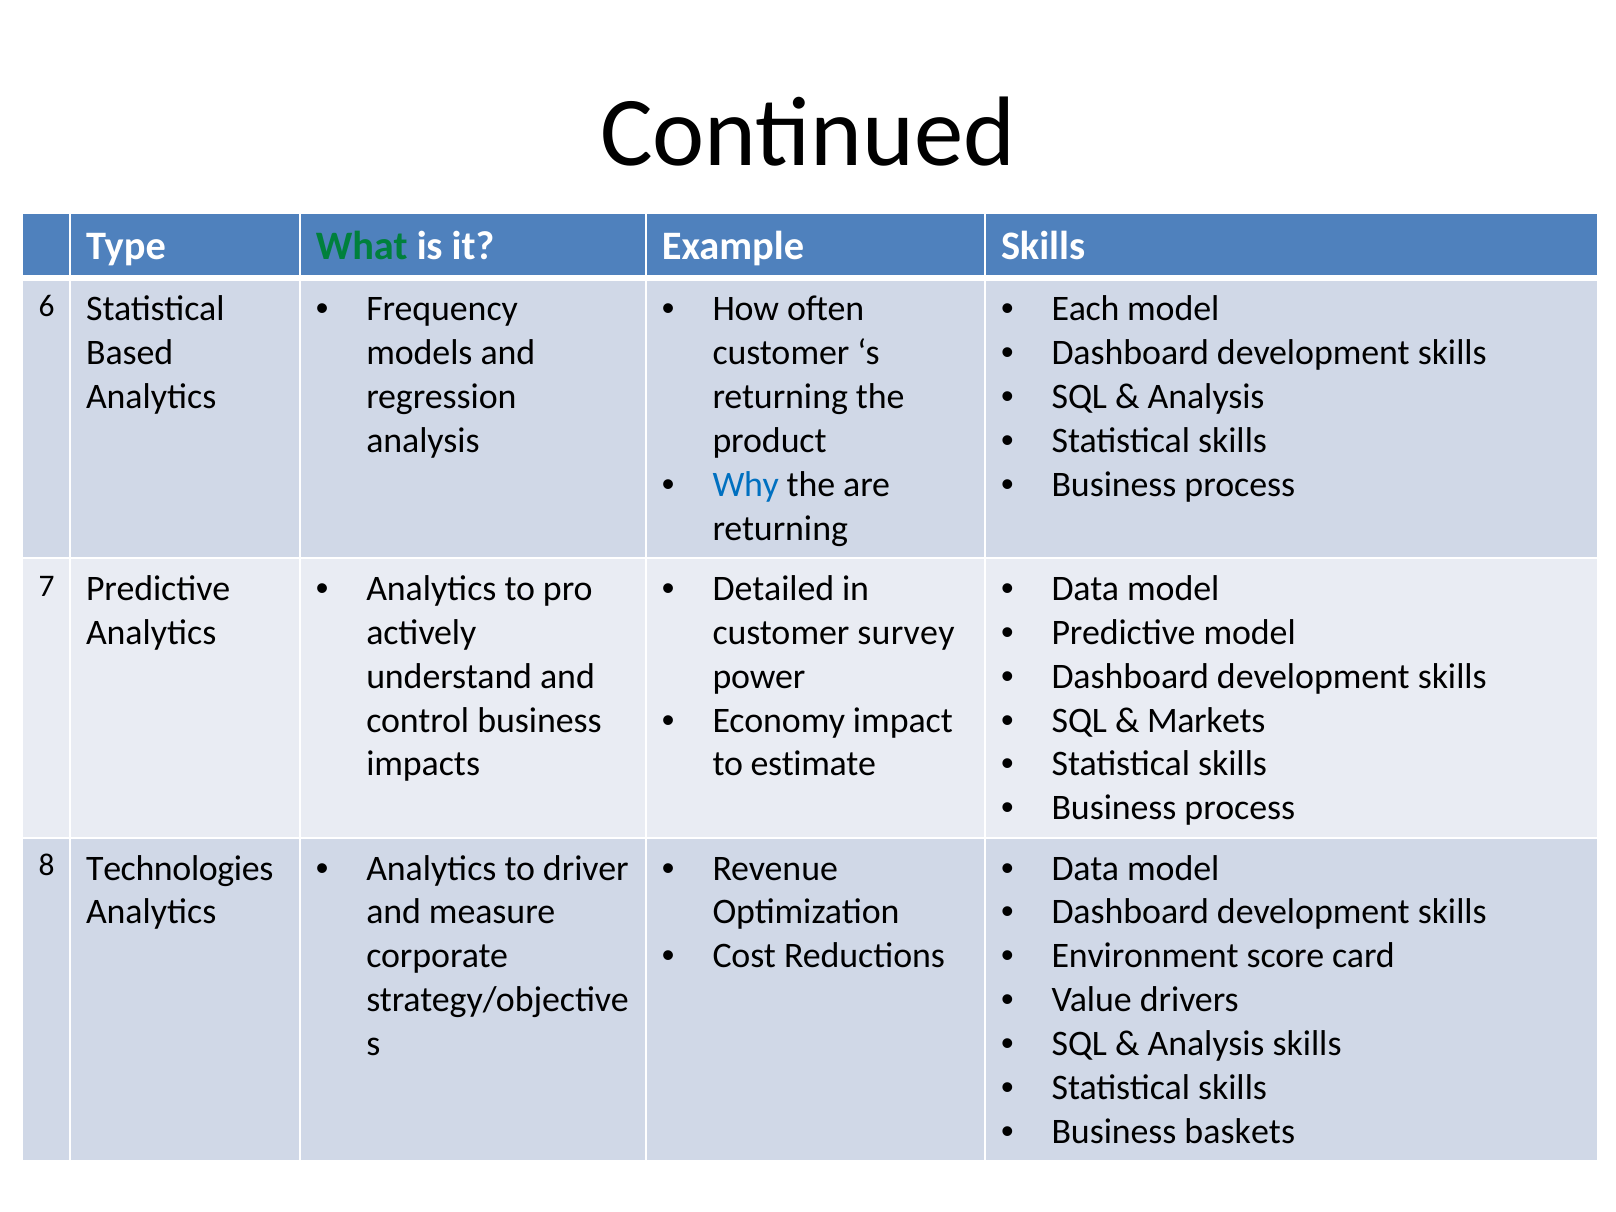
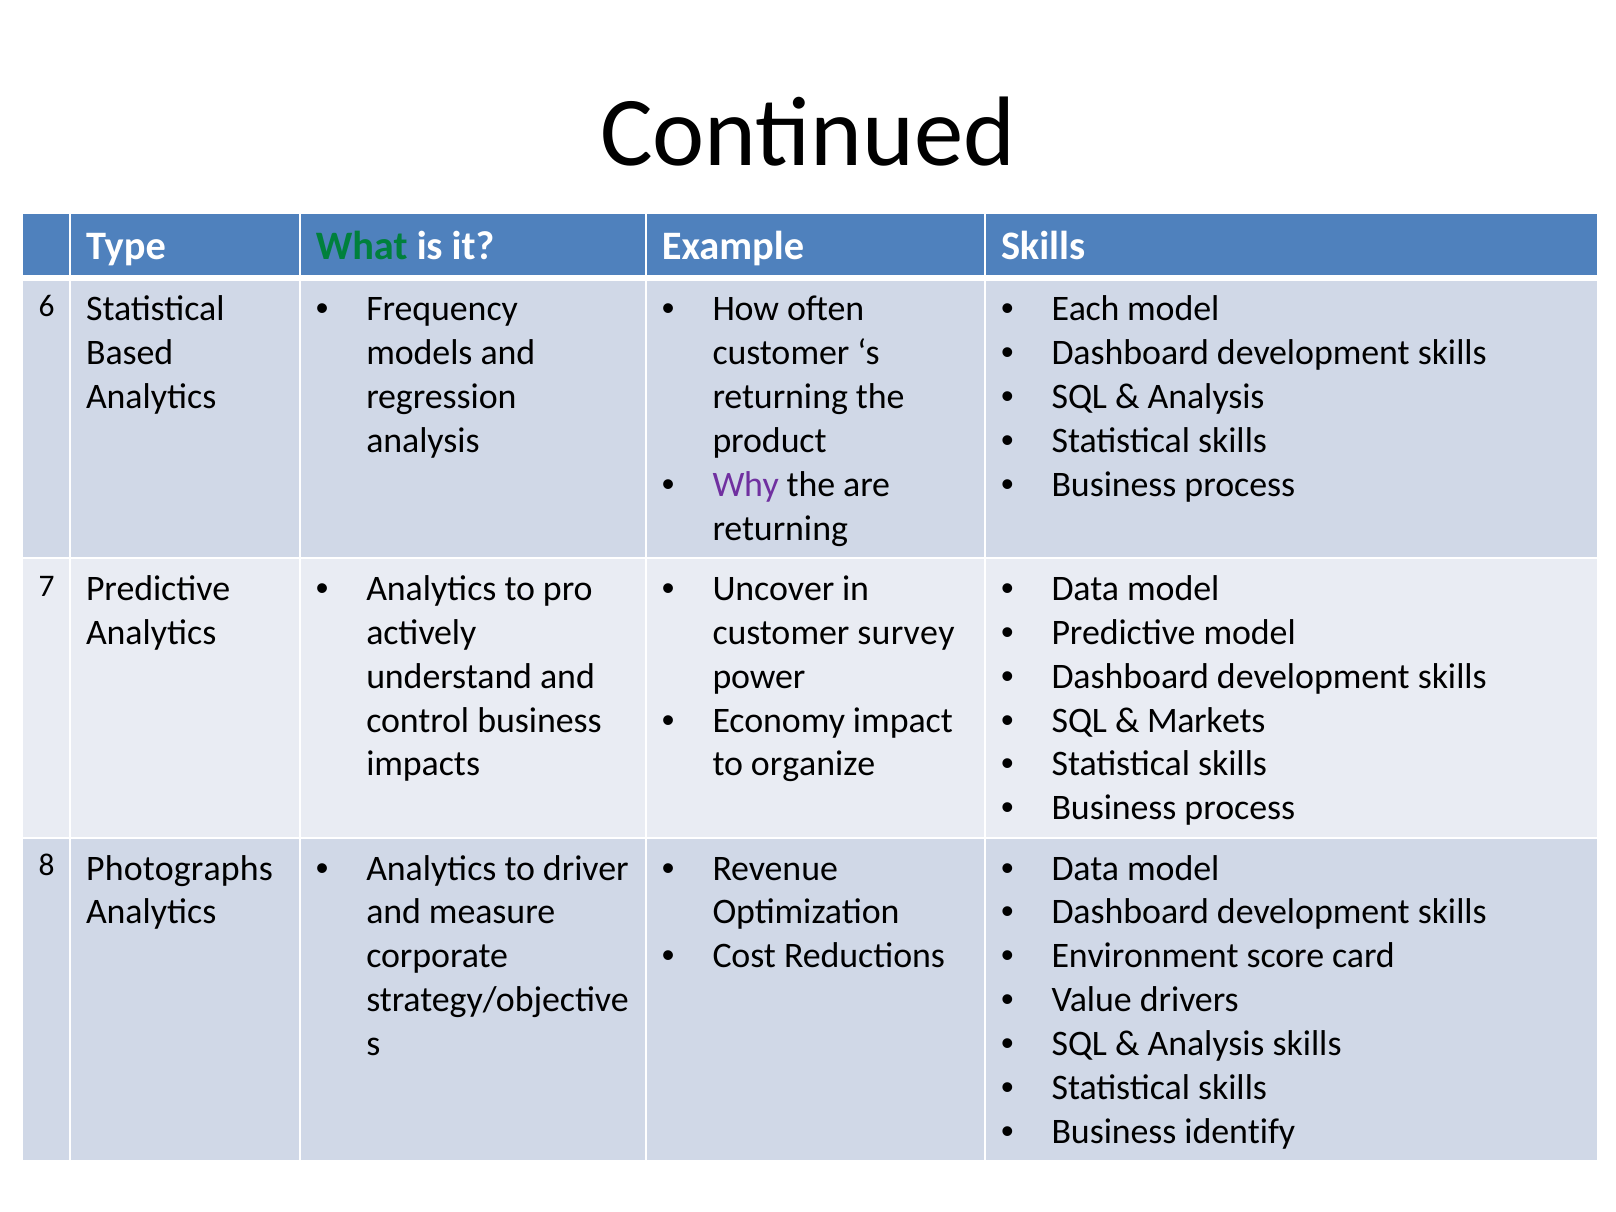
Why colour: blue -> purple (746, 485)
Detailed: Detailed -> Uncover (773, 589)
estimate: estimate -> organize (813, 764)
Technologies: Technologies -> Photographs (179, 868)
baskets: baskets -> identify (1240, 1132)
